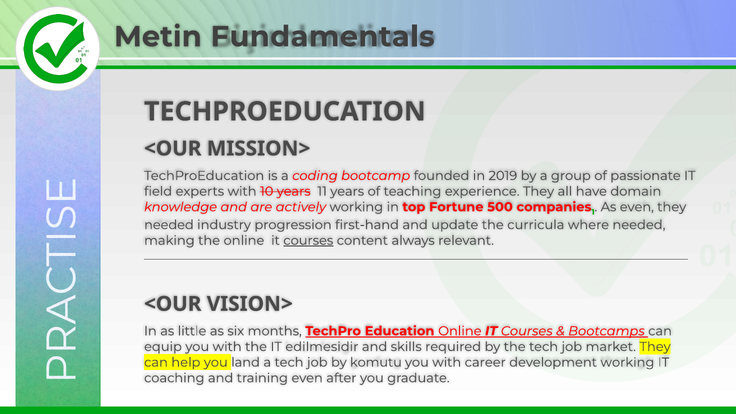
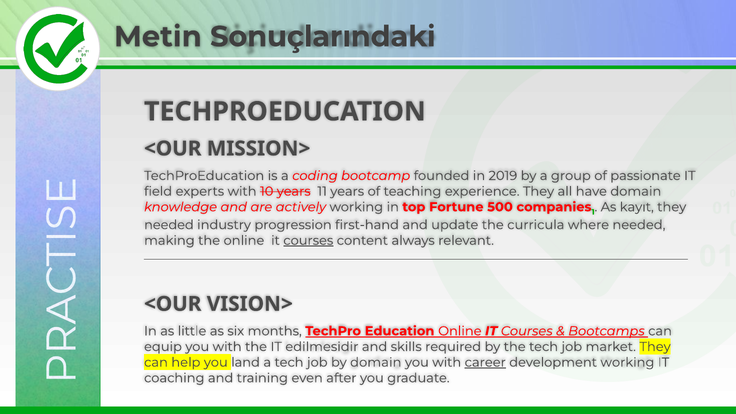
Fundamentals: Fundamentals -> Sonuçlarındaki (323, 37)
As even: even -> kayıt (637, 207)
by komutu: komutu -> domain (376, 362)
career underline: none -> present (485, 362)
